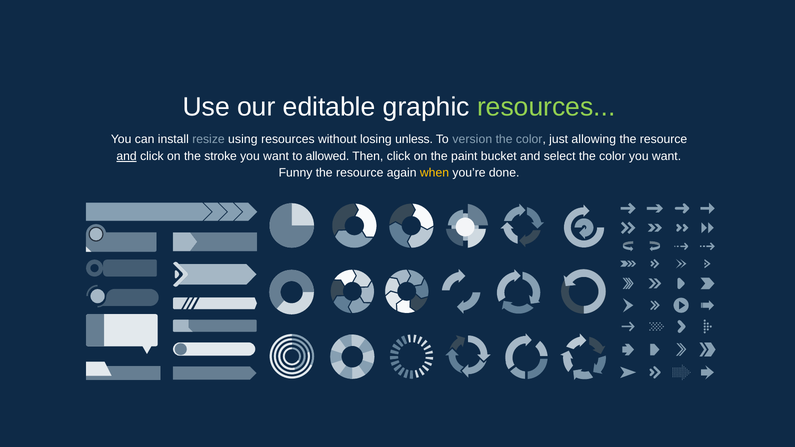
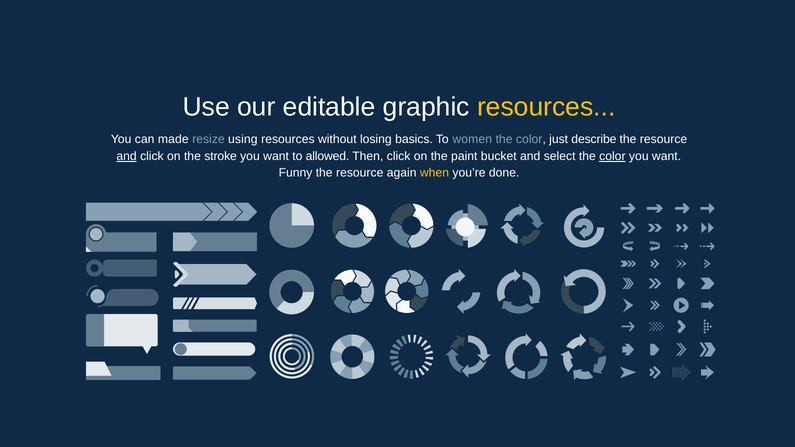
resources colour: light green -> yellow (546, 107)
install: install -> made (173, 140)
unless: unless -> basics (414, 140)
version: version -> women (472, 140)
allowing: allowing -> describe (594, 140)
color underline: none -> present (612, 156)
